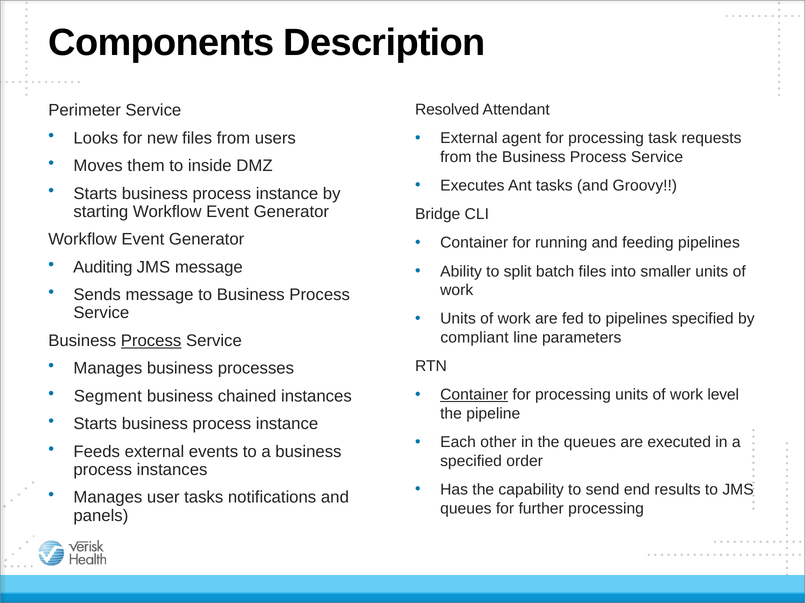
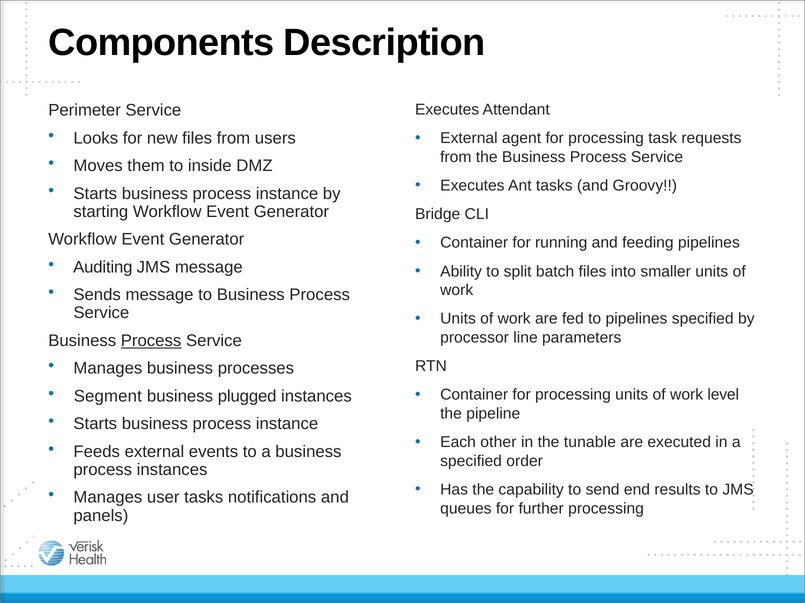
Resolved: Resolved -> Executes (447, 110)
compliant: compliant -> processor (475, 338)
chained: chained -> plugged (247, 397)
Container underline: present -> none (474, 395)
the queues: queues -> tunable (590, 443)
